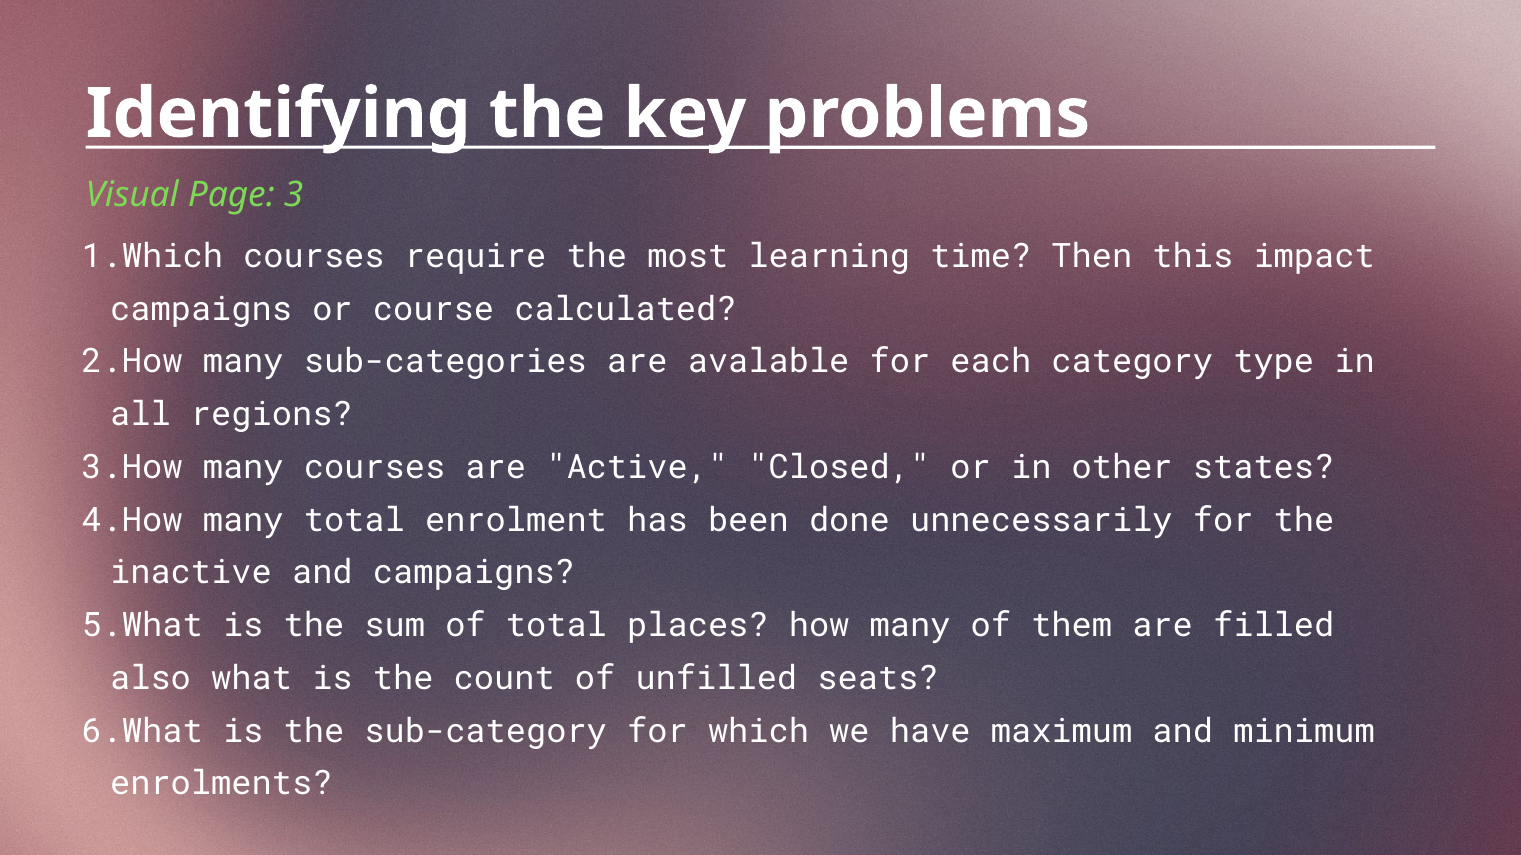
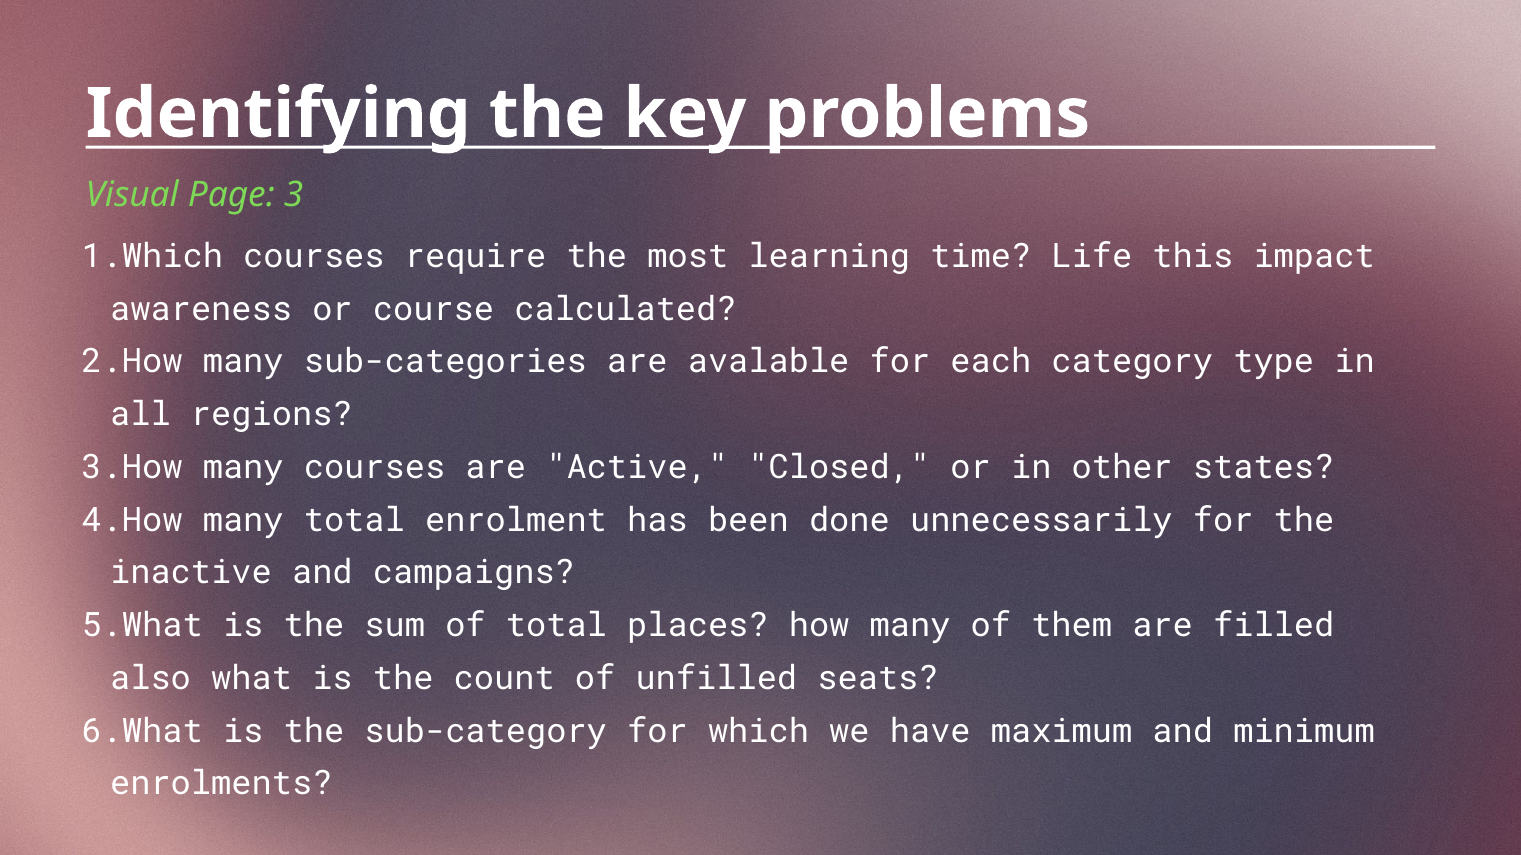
Then: Then -> Life (1092, 256)
campaigns: campaigns -> awareness (201, 309)
